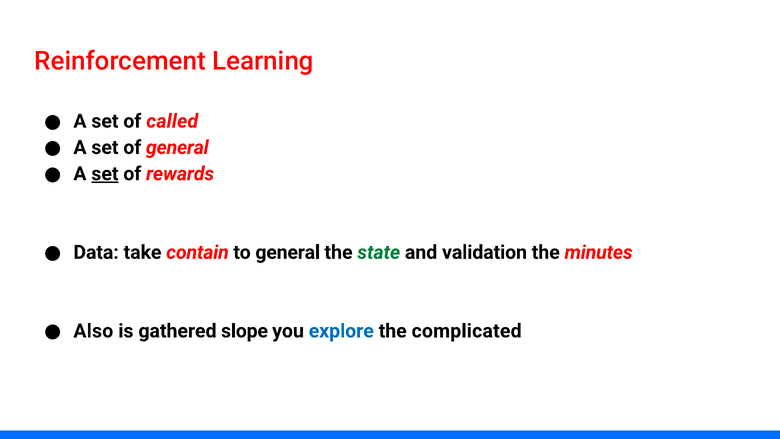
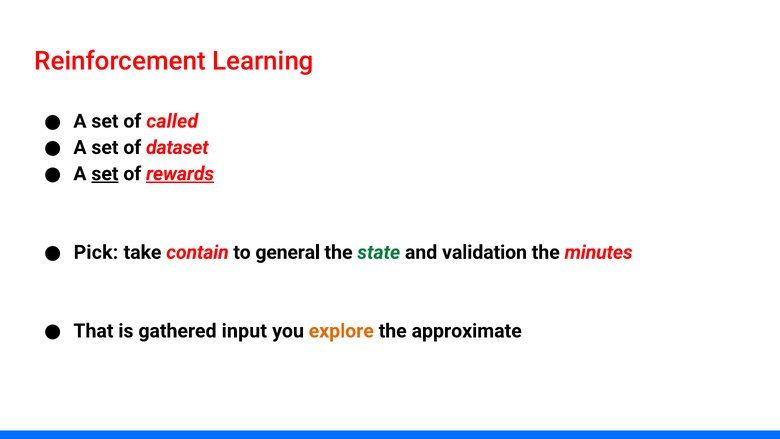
of general: general -> dataset (177, 147)
rewards underline: none -> present (180, 174)
Data: Data -> Pick (96, 252)
Also: Also -> That (93, 331)
slope: slope -> input (244, 331)
explore colour: blue -> orange (341, 331)
complicated: complicated -> approximate (467, 331)
